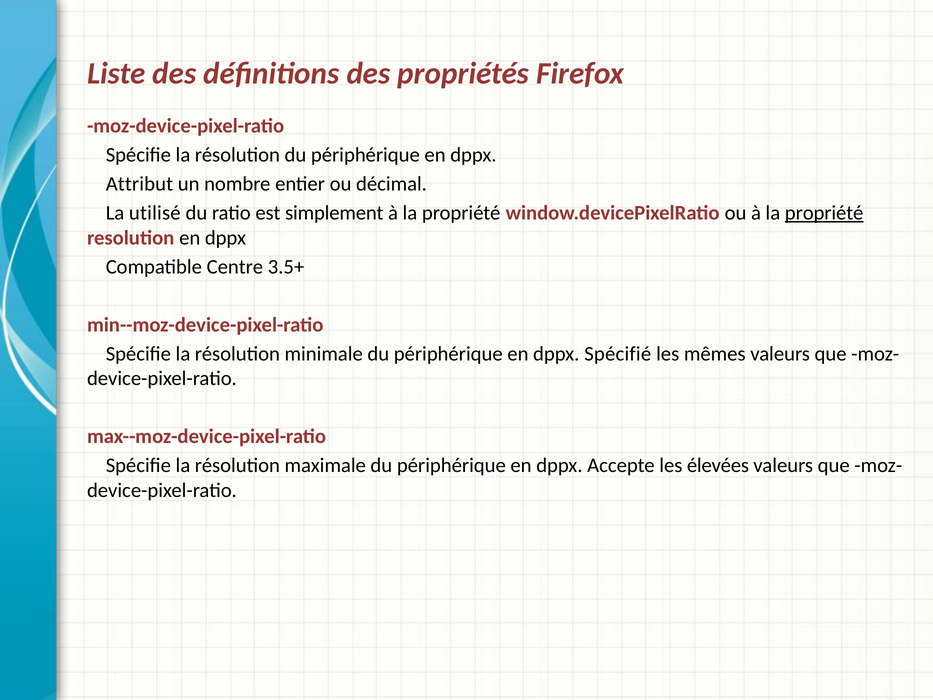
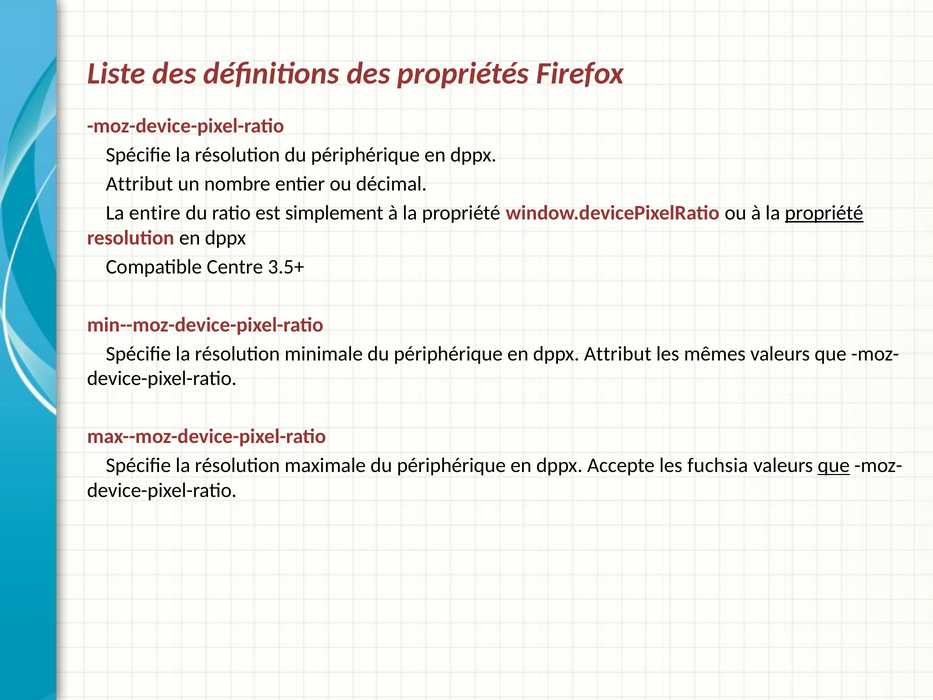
utilisé: utilisé -> entire (155, 213)
Spécifié: Spécifié -> Attribut (618, 354)
élevées: élevées -> fuchsia (718, 465)
que underline: none -> present (834, 465)
